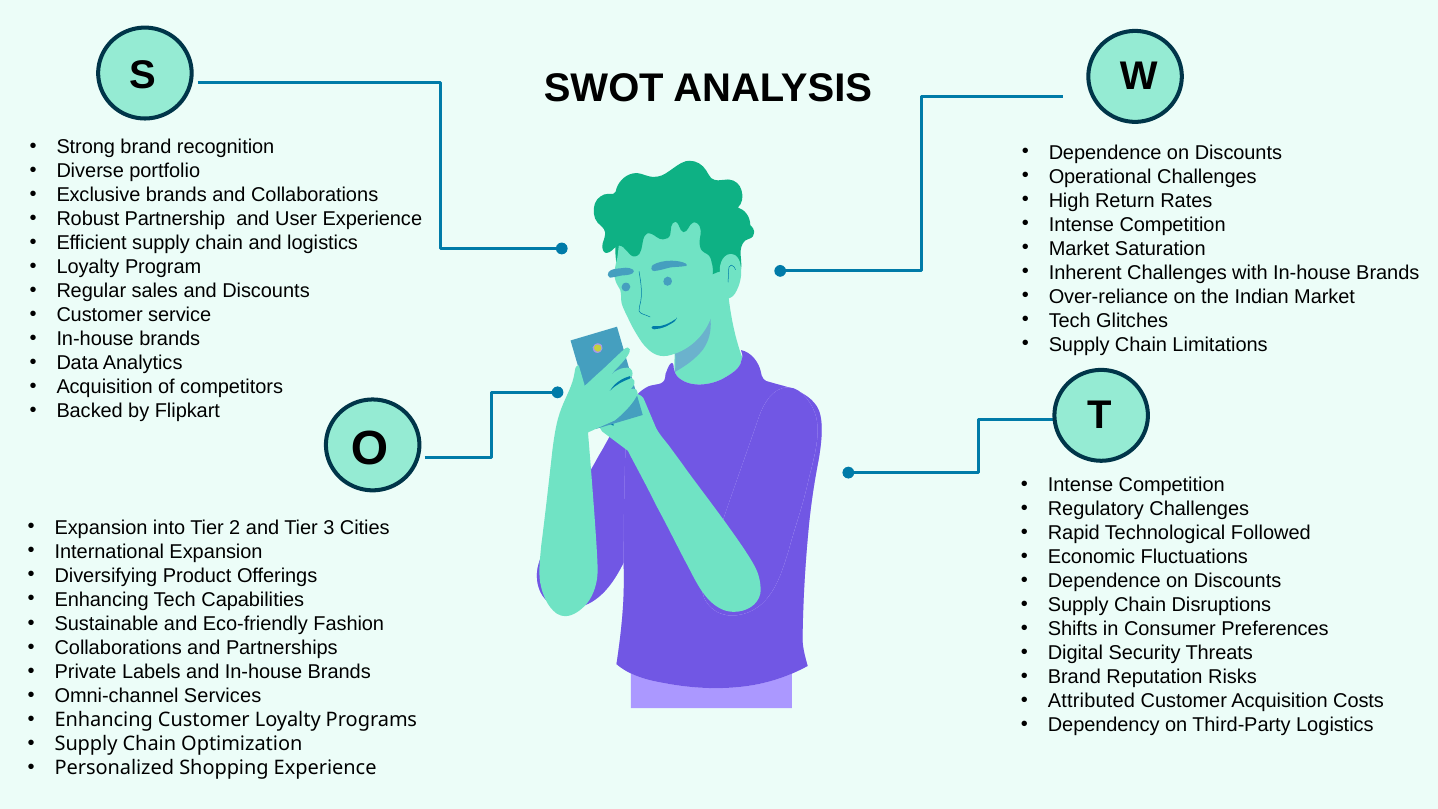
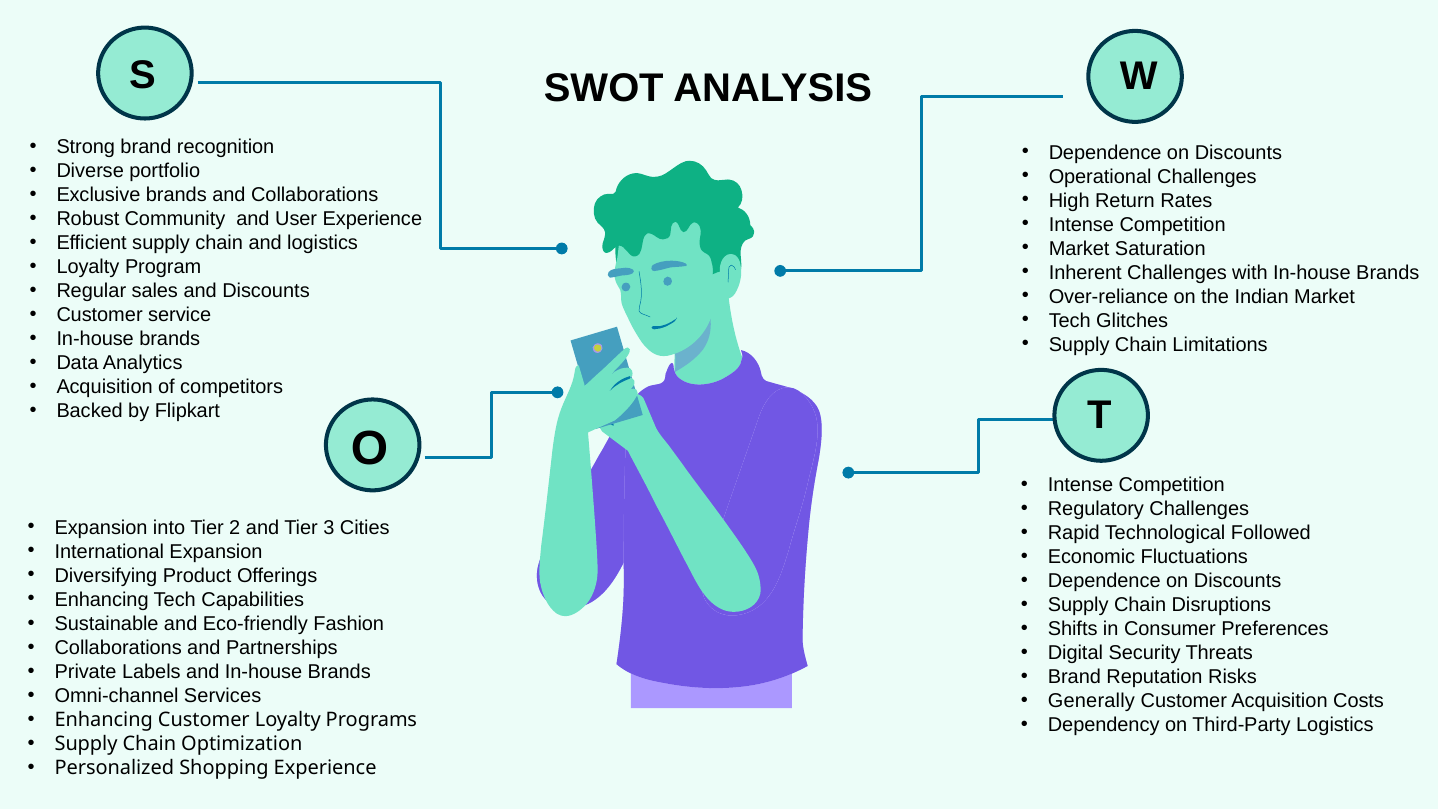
Partnership: Partnership -> Community (175, 219)
Attributed: Attributed -> Generally (1091, 701)
